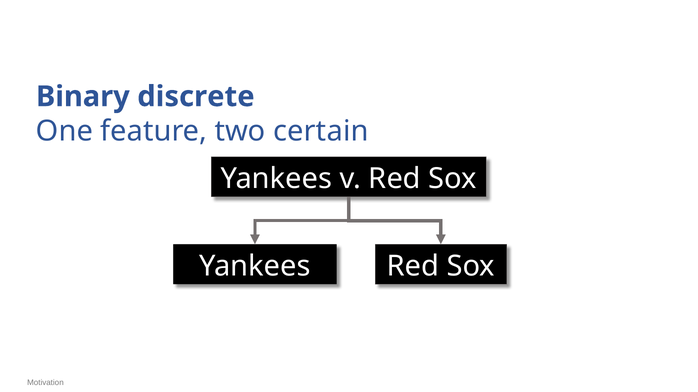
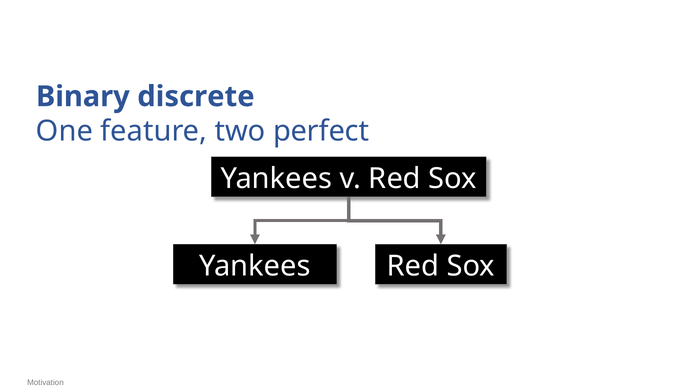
certain: certain -> perfect (321, 132)
